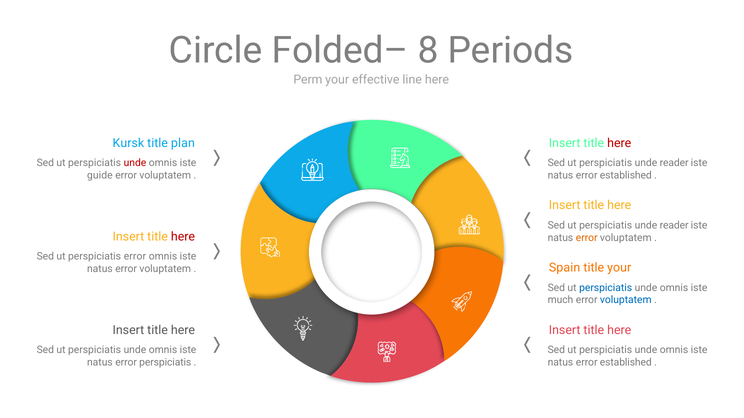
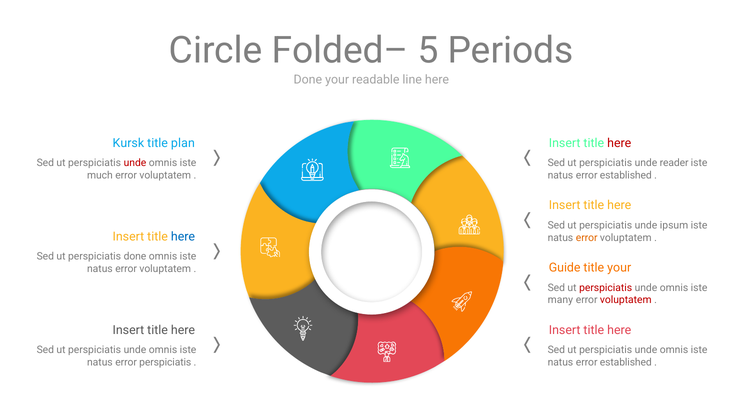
8: 8 -> 5 (428, 50)
Perm: Perm -> Done (308, 80)
effective: effective -> readable (376, 80)
guide: guide -> much (100, 176)
reader: reader -> ipsum (674, 226)
here colour: red -> blue (183, 237)
perspiciatis error: error -> done (135, 257)
Spain: Spain -> Guide (565, 268)
perspiciatis colour: blue -> red (606, 288)
much: much -> many (560, 300)
voluptatem colour: blue -> red (626, 300)
